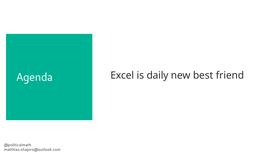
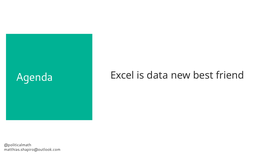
daily: daily -> data (157, 75)
